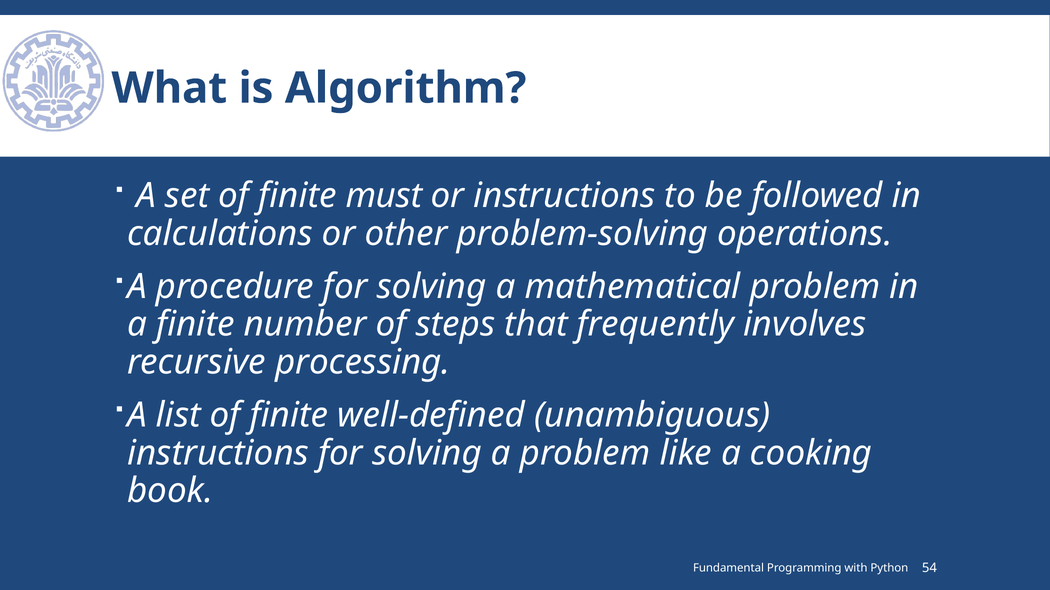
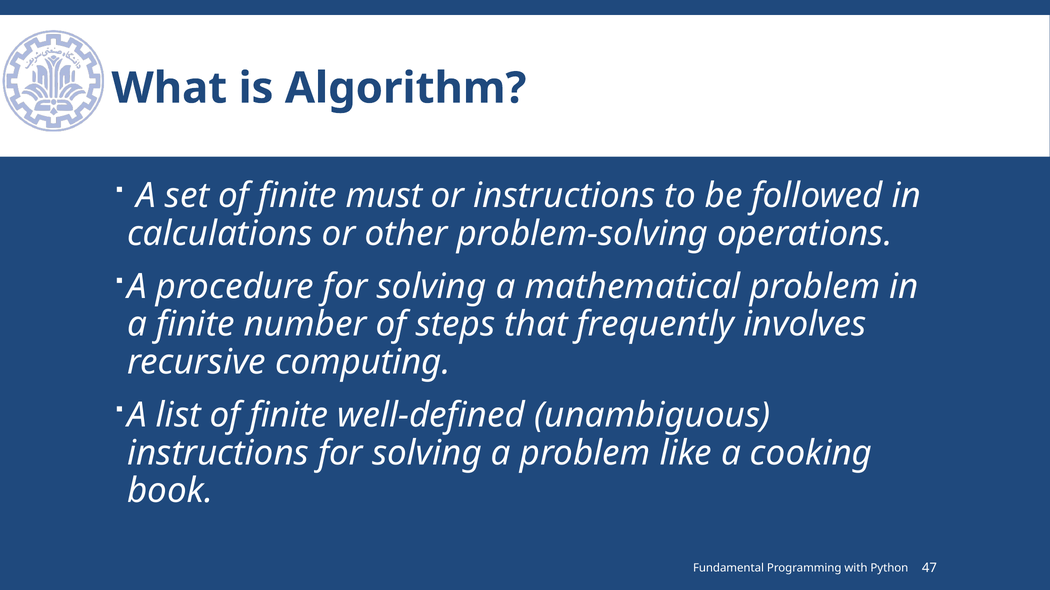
processing: processing -> computing (363, 363)
54: 54 -> 47 (929, 569)
